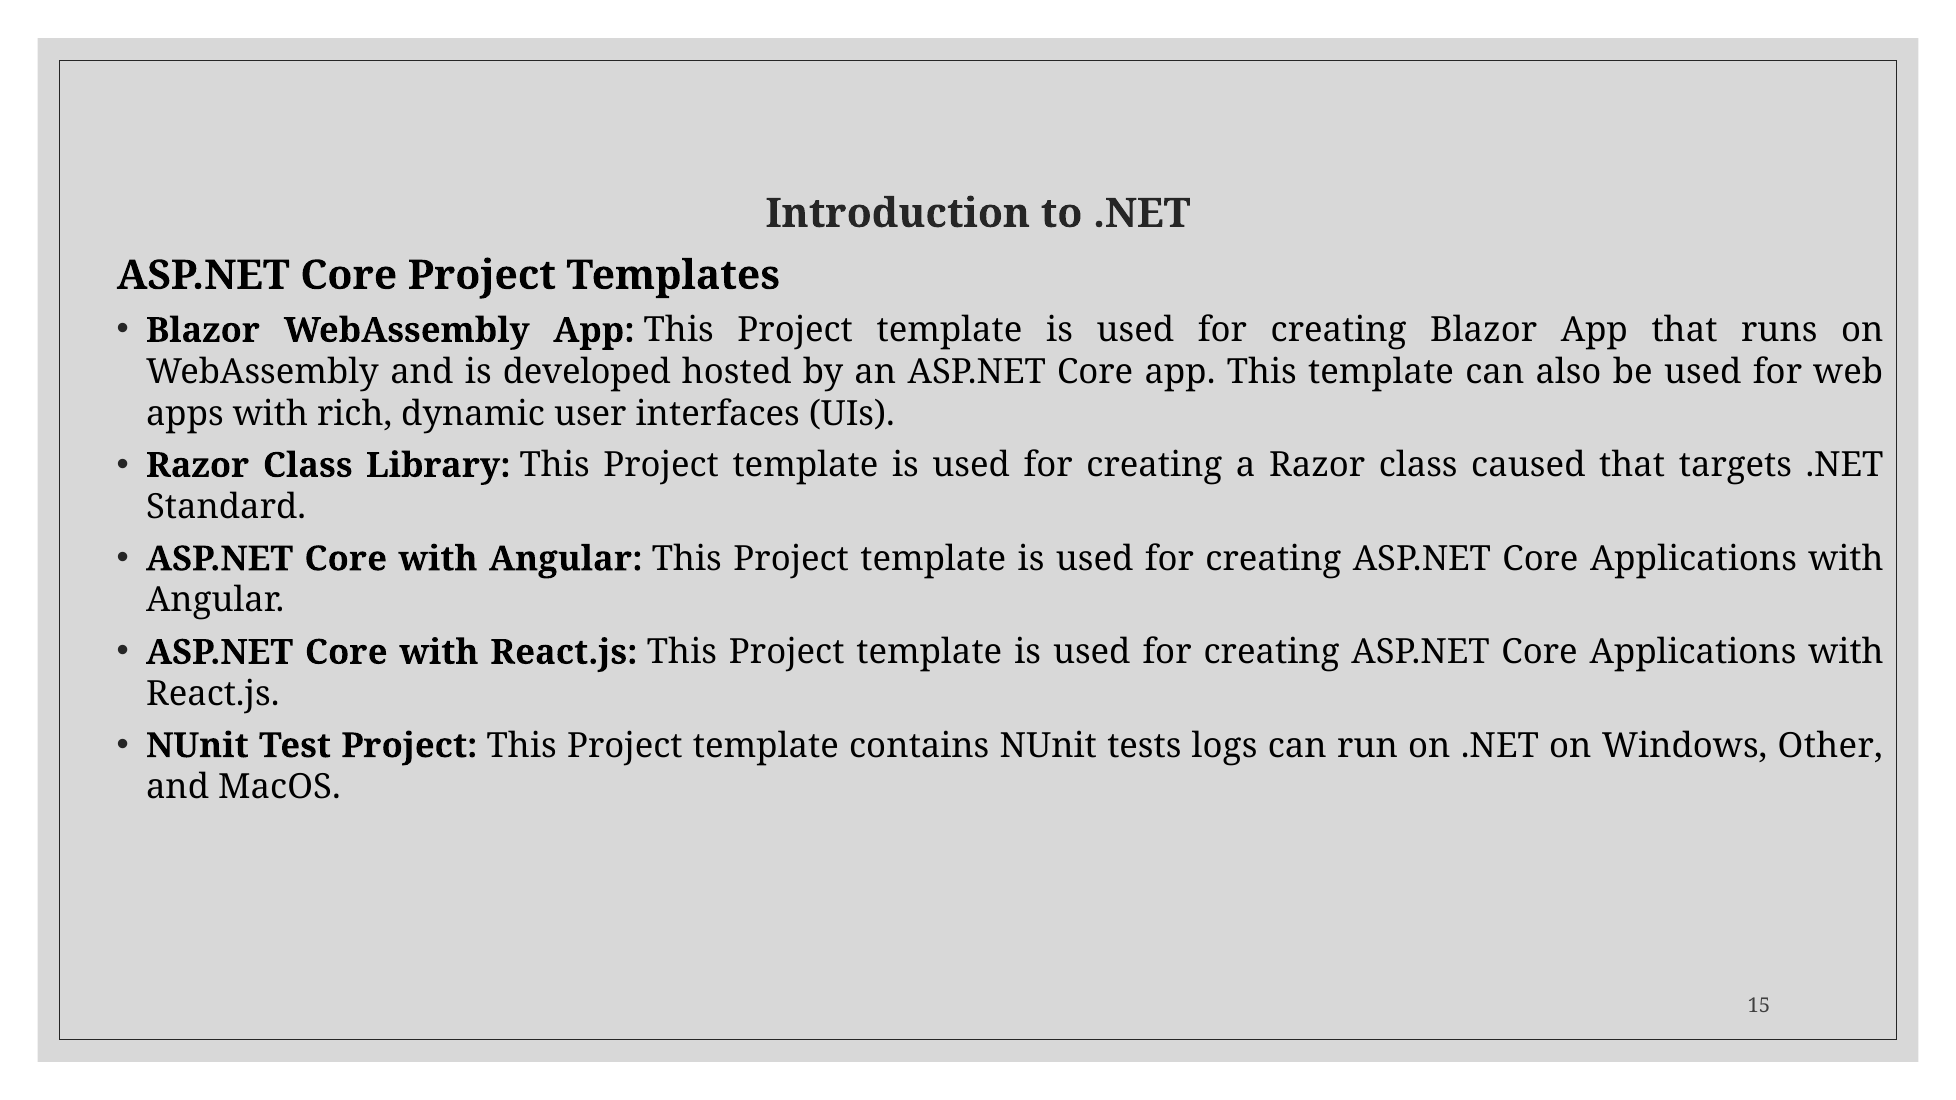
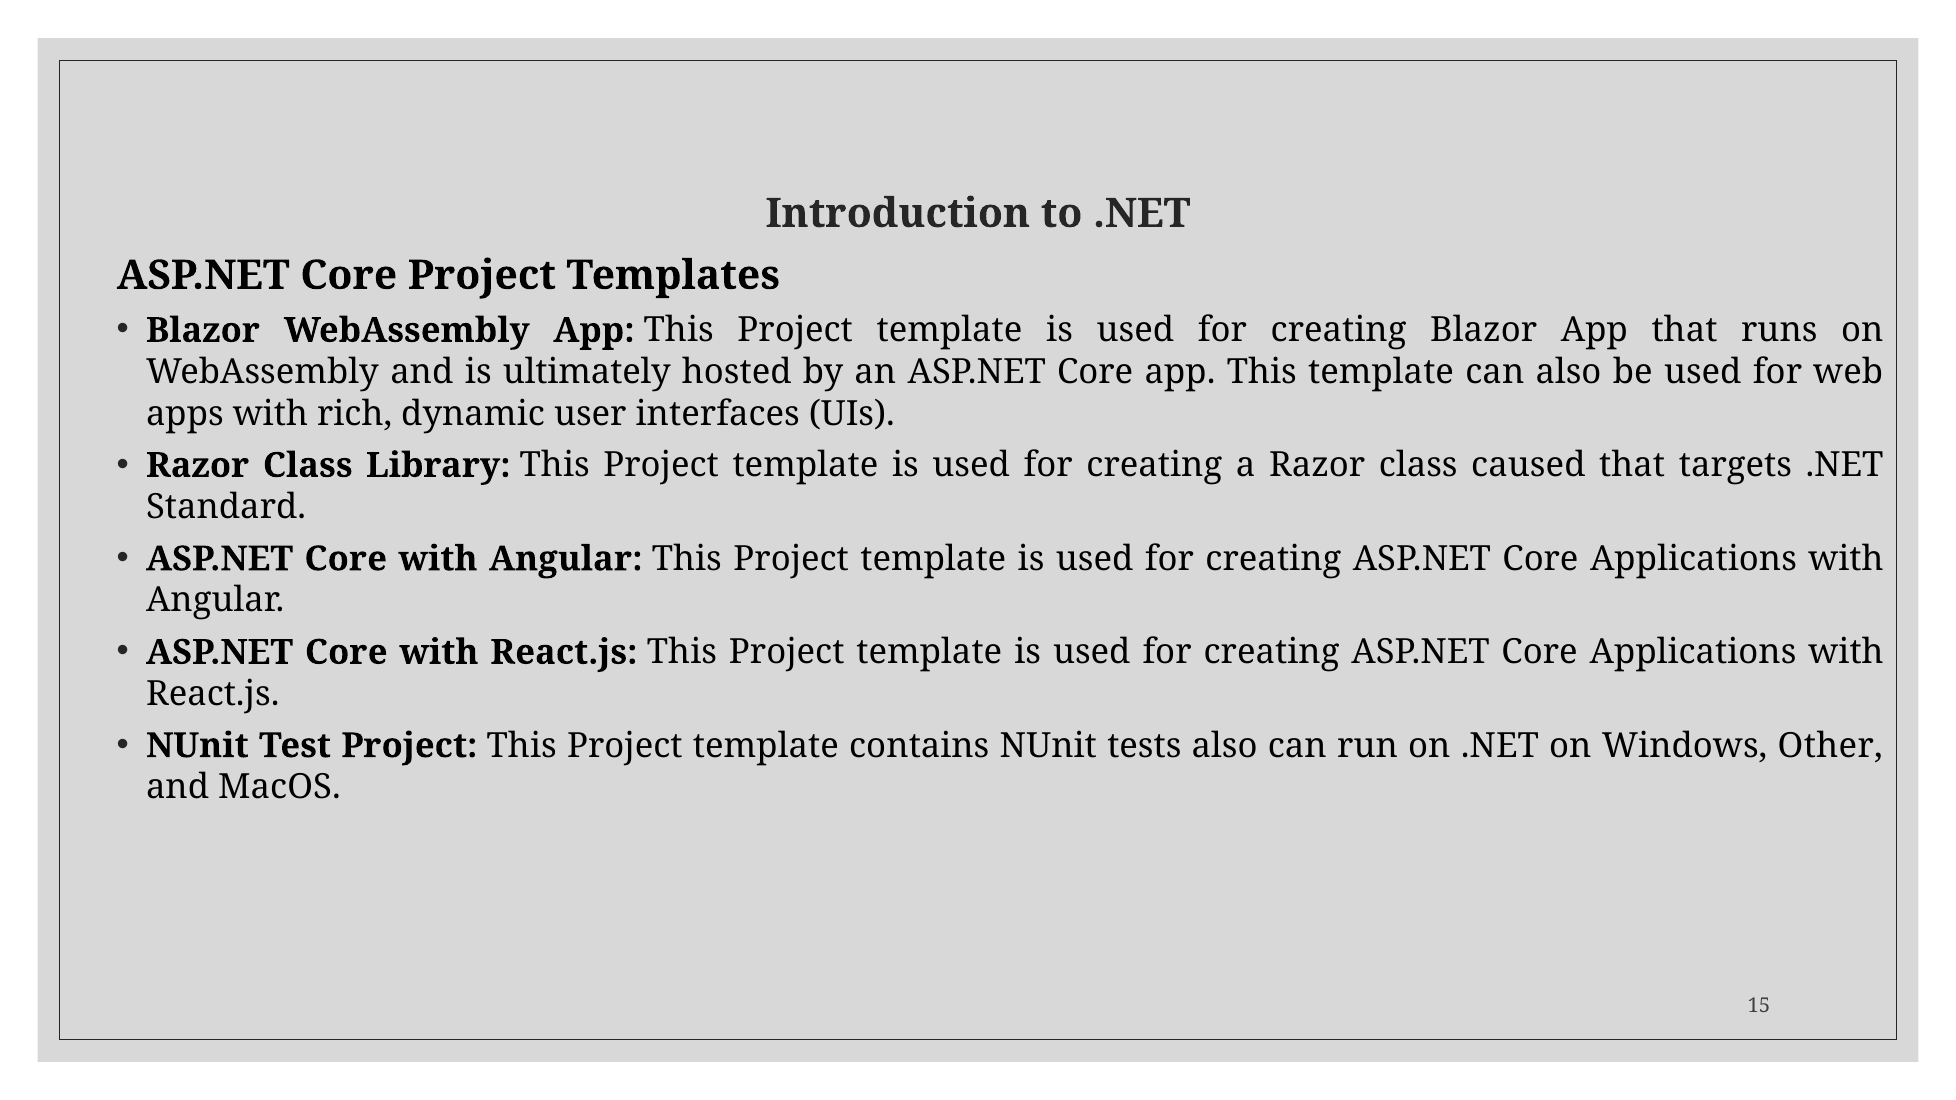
developed: developed -> ultimately (587, 372)
tests logs: logs -> also (1225, 746)
